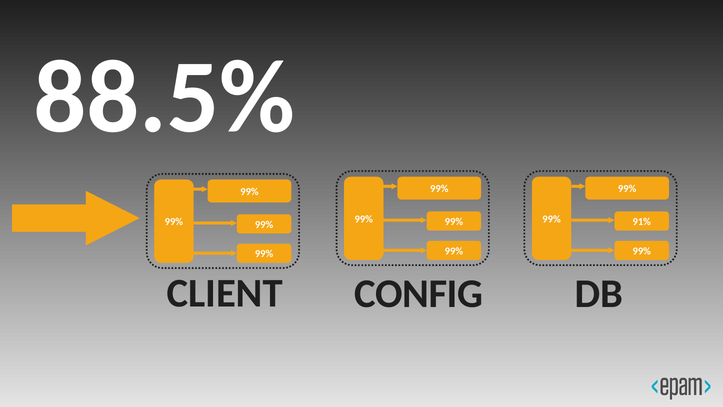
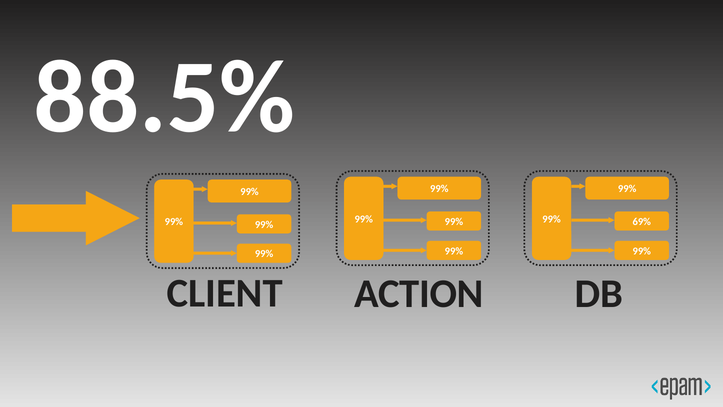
91%: 91% -> 69% (642, 222)
CONFIG: CONFIG -> ACTION (419, 294)
